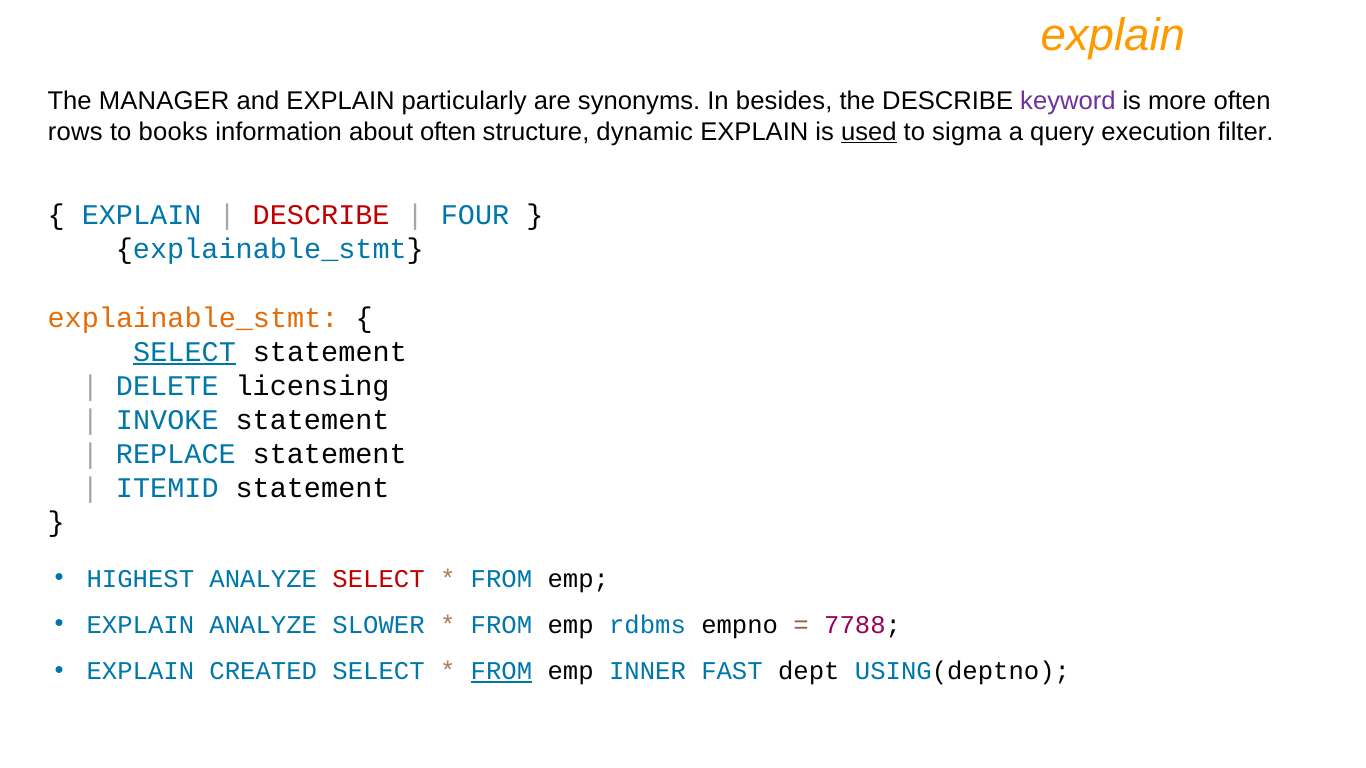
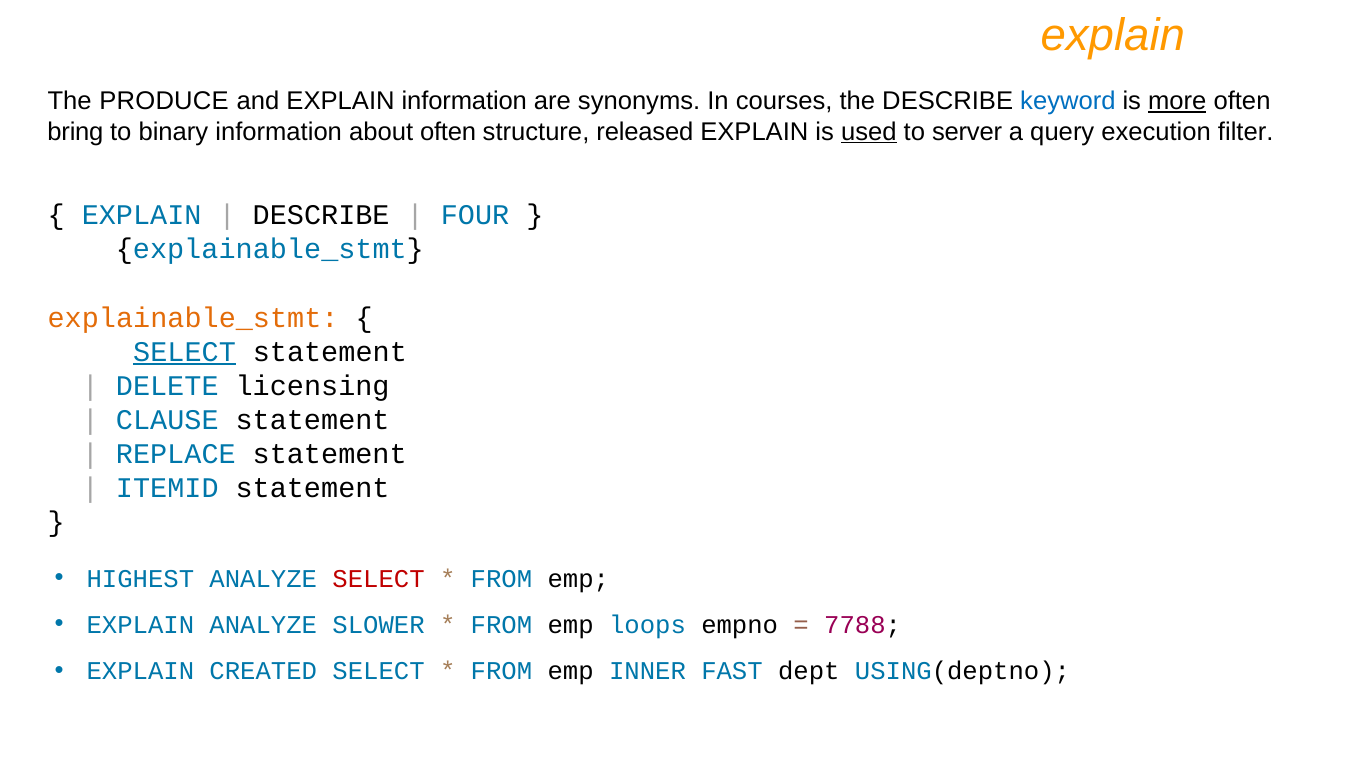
MANAGER: MANAGER -> PRODUCE (164, 101)
EXPLAIN particularly: particularly -> information (464, 101)
besides: besides -> courses (784, 101)
keyword colour: purple -> blue (1068, 101)
more underline: none -> present (1177, 101)
rows: rows -> bring (75, 132)
books: books -> binary (173, 132)
dynamic: dynamic -> released (645, 132)
sigma: sigma -> server (967, 132)
DESCRIBE colour: red -> black (321, 215)
INVOKE: INVOKE -> CLAUSE (167, 420)
rdbms: rdbms -> loops (647, 625)
FROM underline: present -> none (501, 671)
